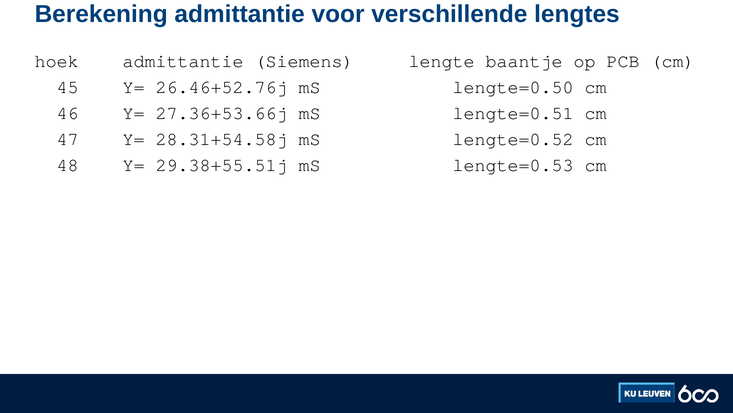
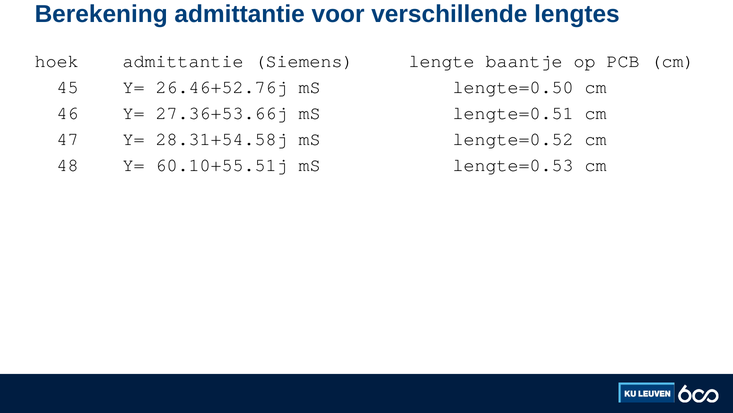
29.38+55.51j: 29.38+55.51j -> 60.10+55.51j (222, 165)
